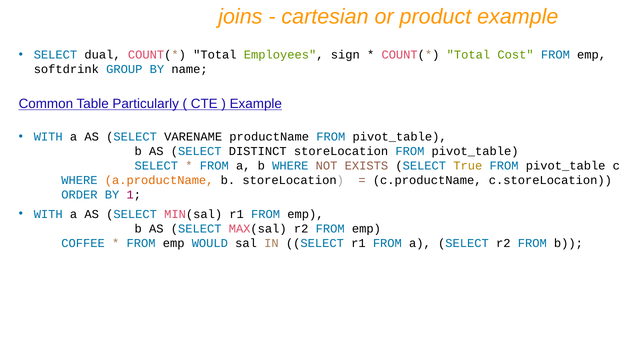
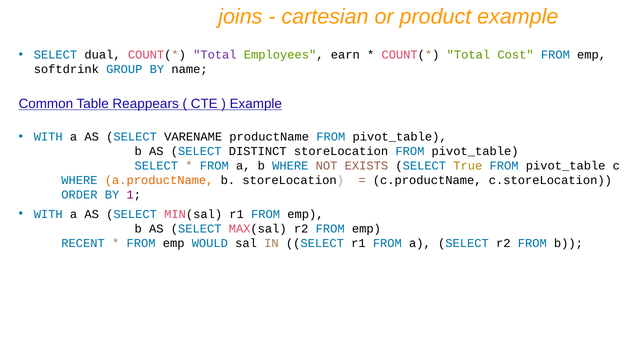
Total colour: black -> purple (215, 55)
sign: sign -> earn (345, 55)
Particularly: Particularly -> Reappears (146, 104)
COFFEE: COFFEE -> RECENT (83, 243)
